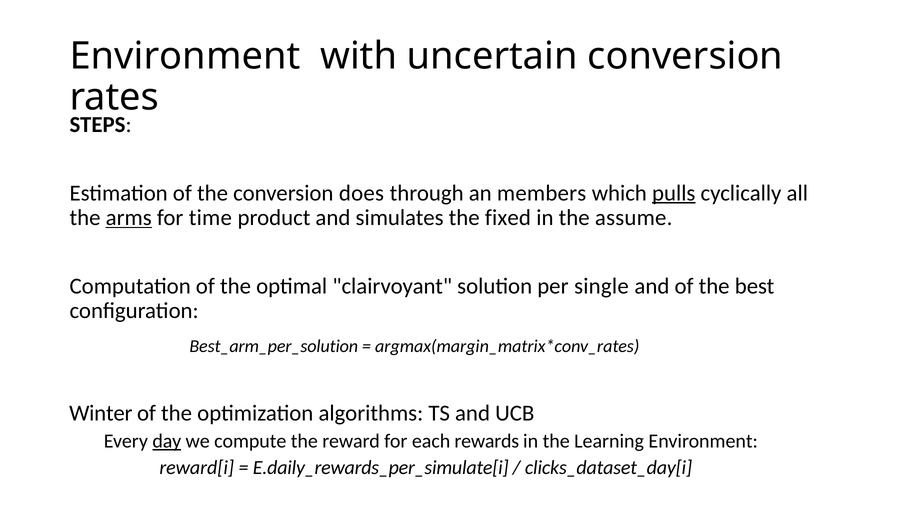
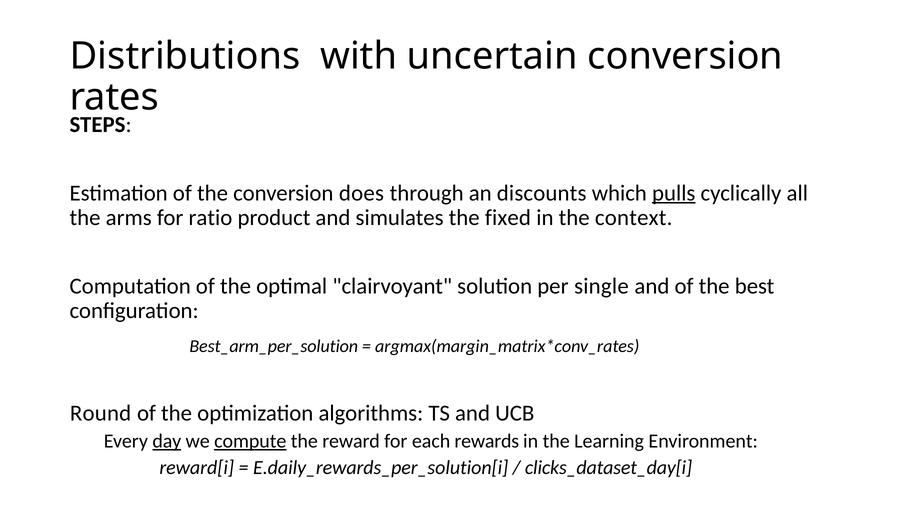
Environment: Environment -> Distributions (185, 56)
members: members -> discounts (542, 193)
arms underline: present -> none (129, 218)
time: time -> ratio (210, 218)
assume: assume -> context (634, 218)
Winter: Winter -> Round (101, 413)
compute underline: none -> present (250, 441)
E.daily_rewards_per_simulate[i: E.daily_rewards_per_simulate[i -> E.daily_rewards_per_solution[i (381, 467)
